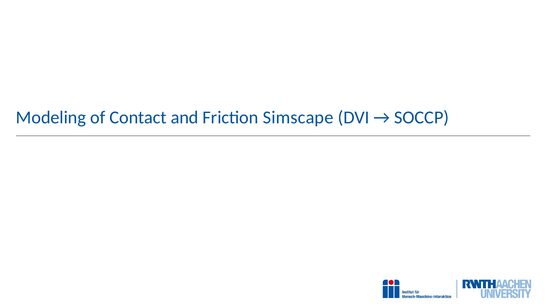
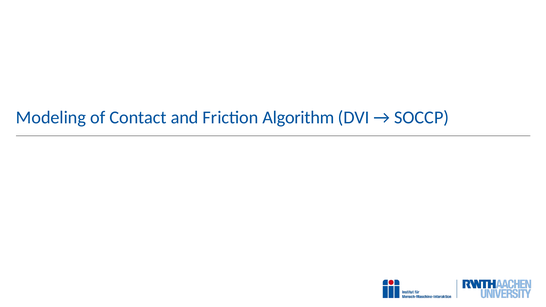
Simscape: Simscape -> Algorithm (298, 118)
